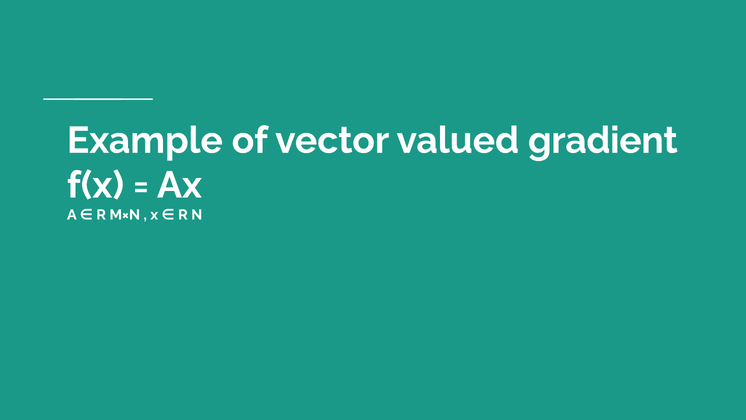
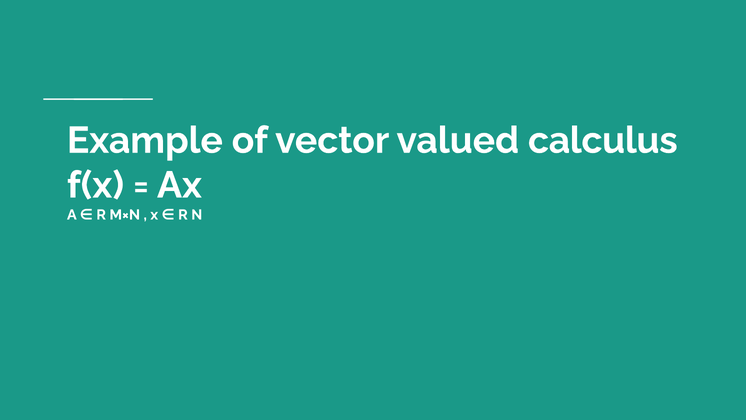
gradient: gradient -> calculus (603, 140)
